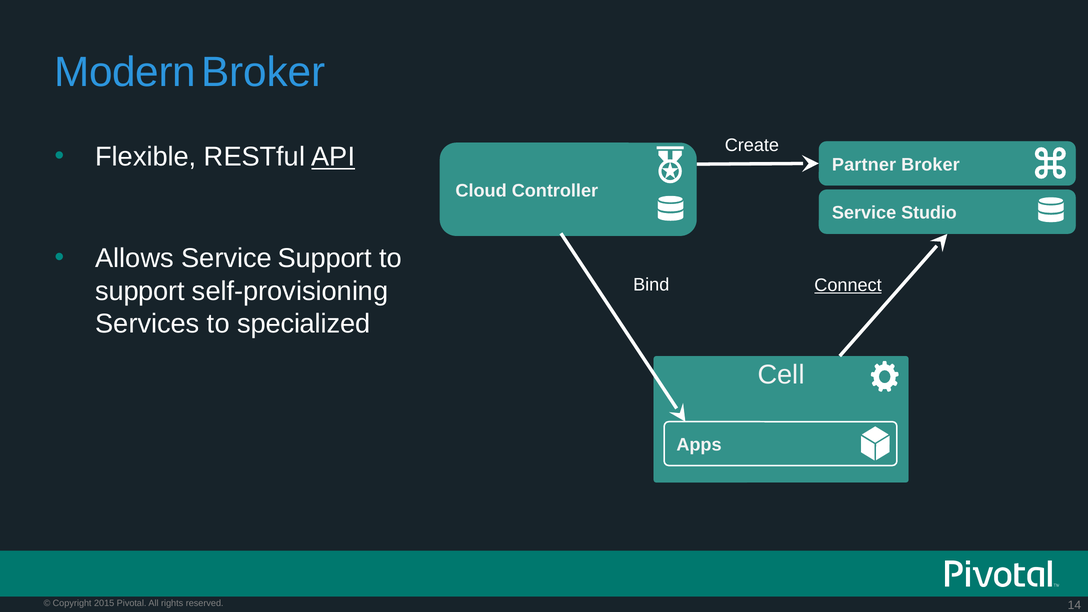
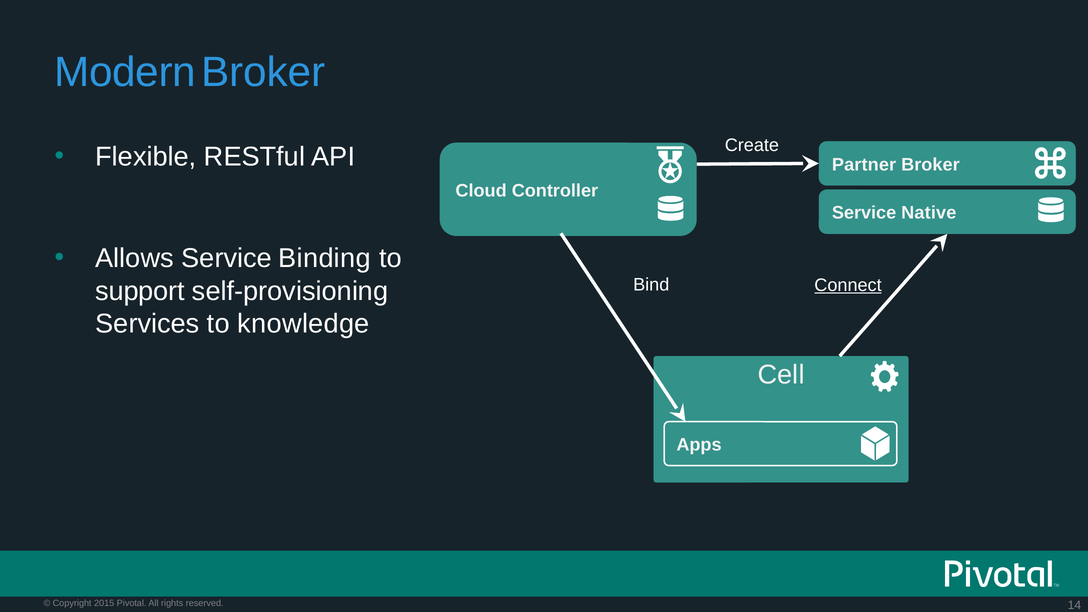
API underline: present -> none (333, 157)
Studio: Studio -> Native (929, 213)
Service Support: Support -> Binding (325, 258)
specialized: specialized -> knowledge (304, 324)
